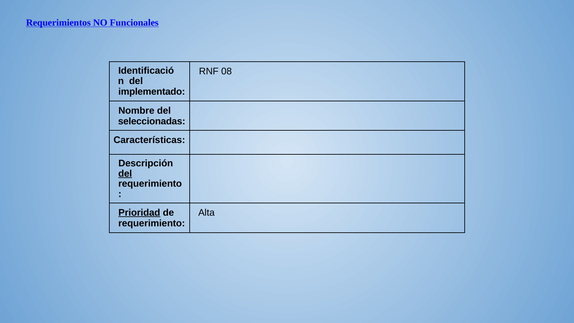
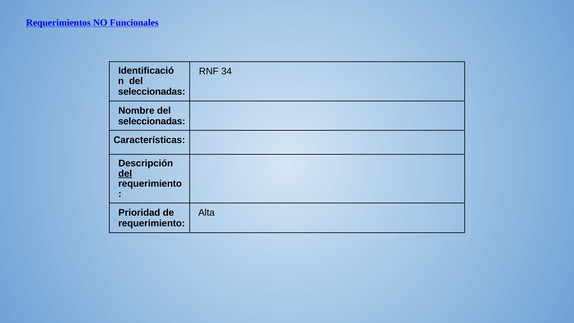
08: 08 -> 34 (227, 71)
implementado: implementado -> seleccionadas (152, 92)
Prioridad underline: present -> none (139, 213)
